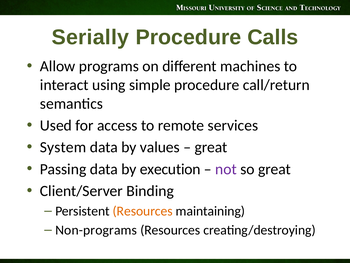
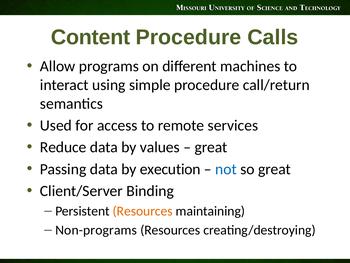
Serially: Serially -> Content (91, 37)
System: System -> Reduce (63, 147)
not colour: purple -> blue (226, 169)
